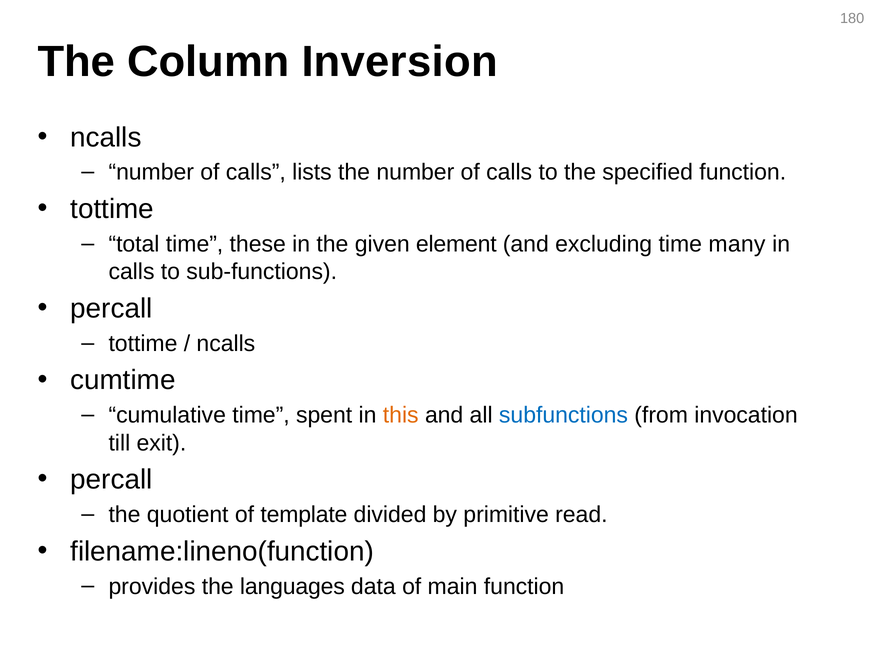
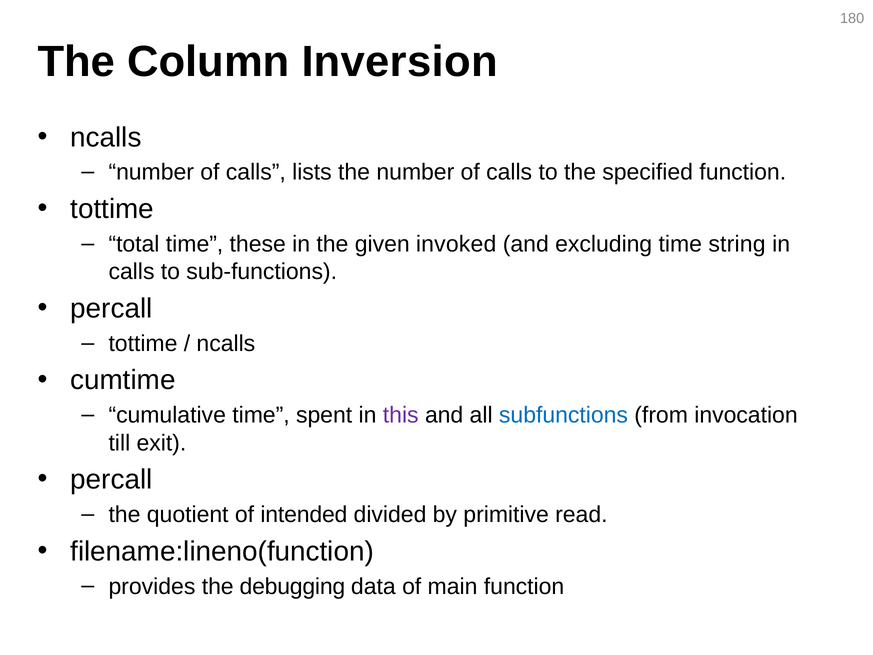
element: element -> invoked (456, 244)
many: many -> string (737, 244)
this colour: orange -> purple (401, 415)
template: template -> intended (304, 515)
languages: languages -> debugging (292, 586)
